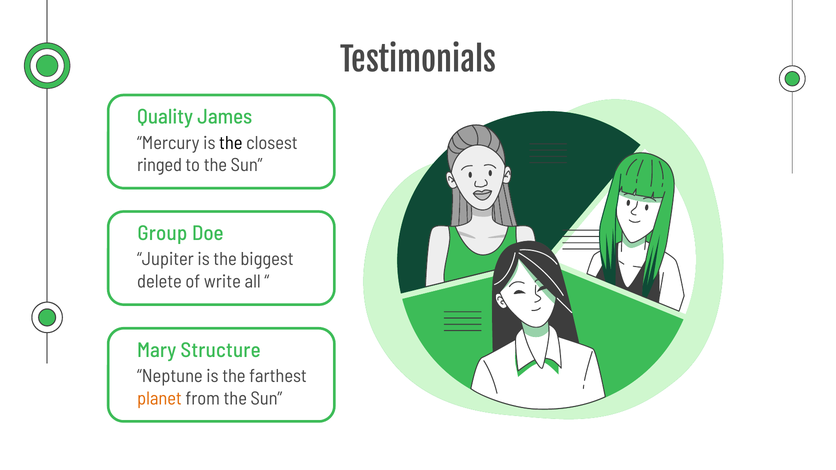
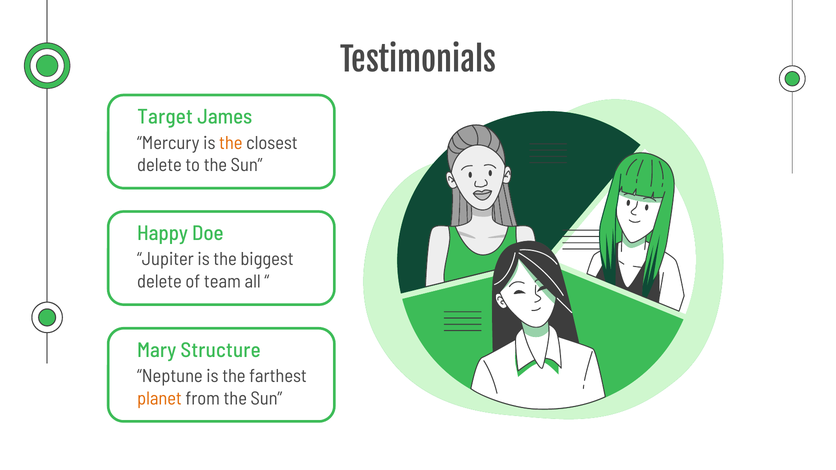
Quality: Quality -> Target (165, 117)
the colour: black -> orange (231, 143)
ringed: ringed -> delete (159, 165)
Group: Group -> Happy (163, 234)
write: write -> team (222, 282)
